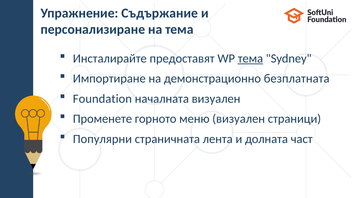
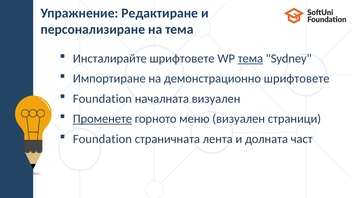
Съдържание: Съдържание -> Редактиране (160, 13)
Инсталирайте предоставят: предоставят -> шрифтовете (182, 59)
демонстрационно безплатната: безплатната -> шрифтовете (297, 79)
Променете underline: none -> present (102, 119)
Популярни: Популярни -> Foundation (102, 139)
